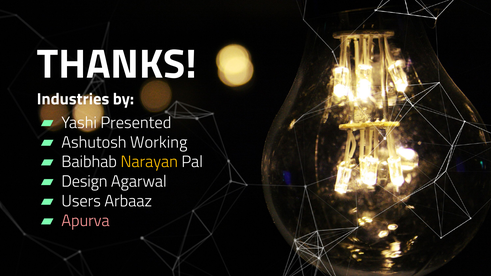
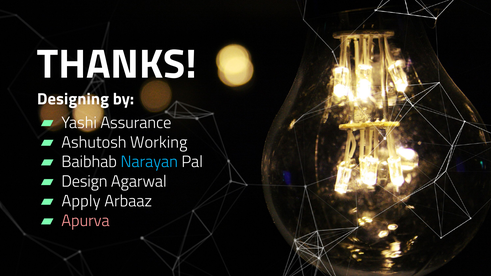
Industries: Industries -> Designing (73, 99)
Presented: Presented -> Assurance (136, 123)
Narayan colour: yellow -> light blue (149, 162)
Users: Users -> Apply (81, 201)
